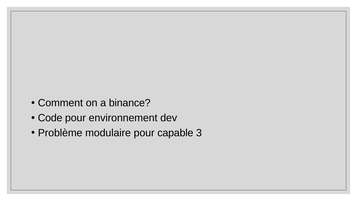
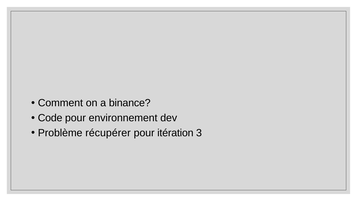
modulaire: modulaire -> récupérer (108, 133)
capable: capable -> itération (175, 133)
